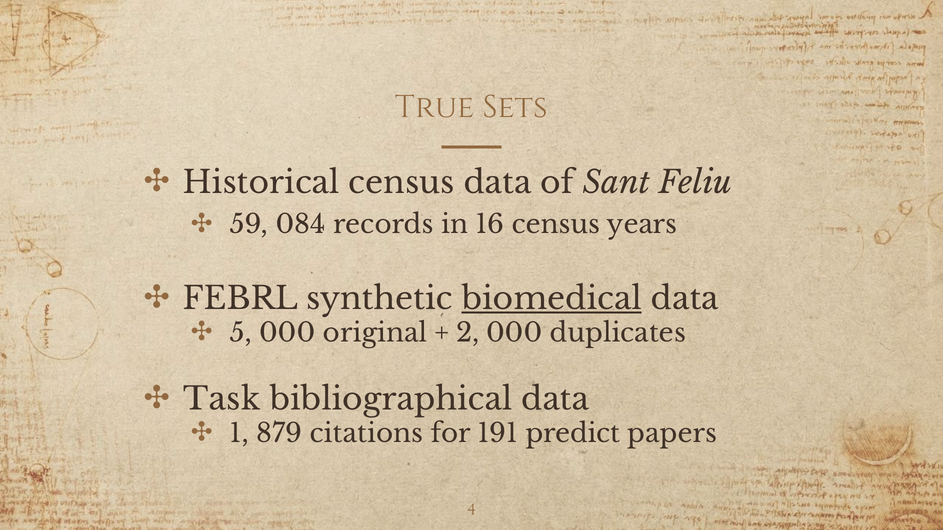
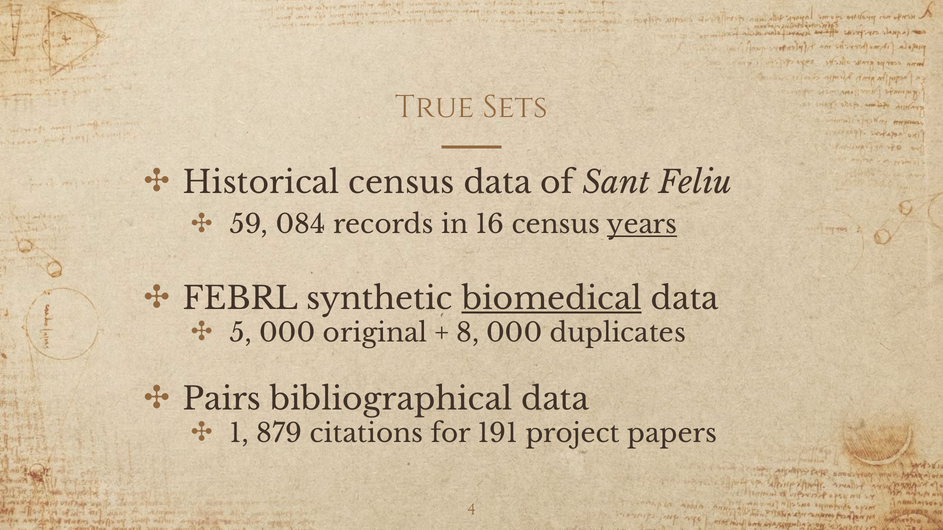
years underline: none -> present (642, 225)
2: 2 -> 8 (468, 333)
Task: Task -> Pairs (222, 400)
predict: predict -> project (573, 434)
